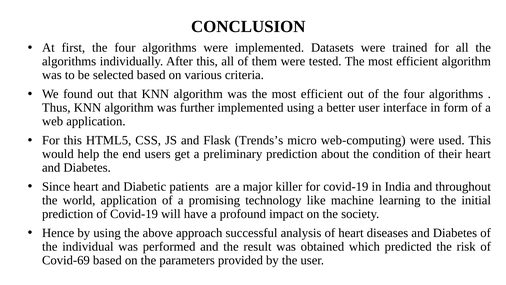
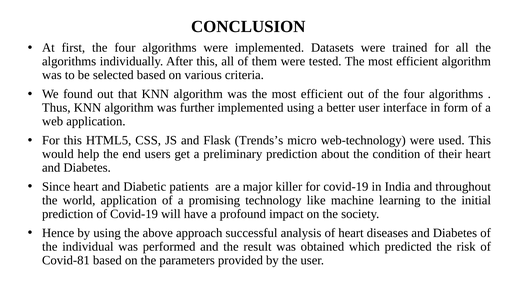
web-computing: web-computing -> web-technology (363, 140)
Covid-69: Covid-69 -> Covid-81 (66, 260)
